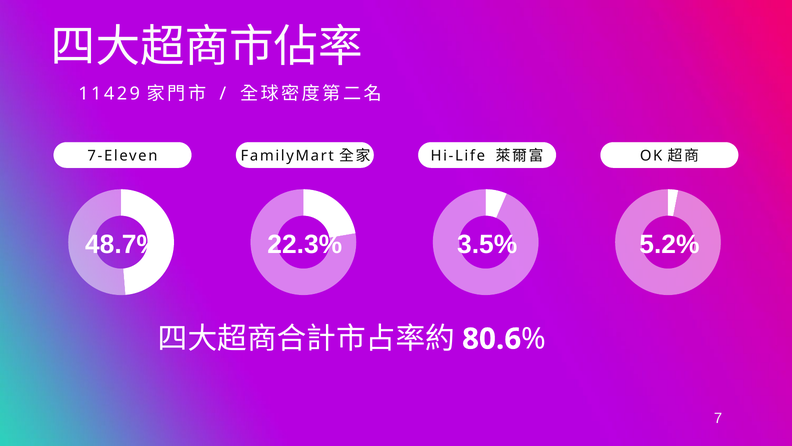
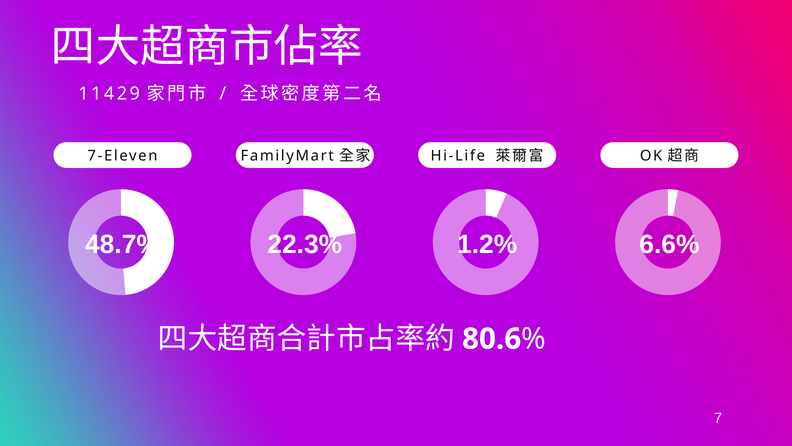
3.5%: 3.5% -> 1.2% (487, 244)
5.2%: 5.2% -> 6.6% (669, 244)
